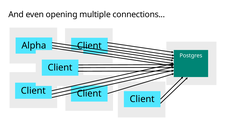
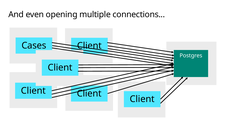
Alpha: Alpha -> Cases (34, 46)
